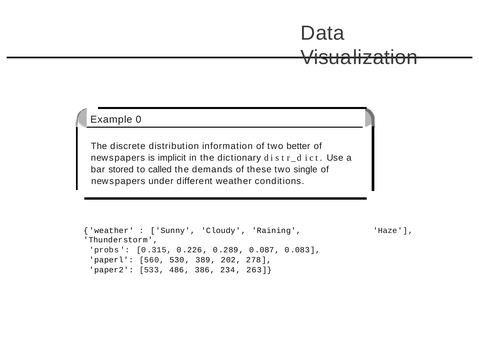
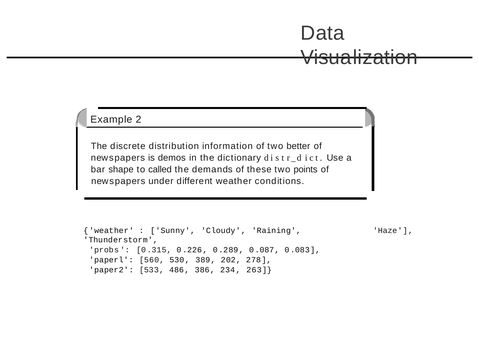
0: 0 -> 2 (139, 120)
implicit: implicit -> demos (172, 158)
stored: stored -> shape (121, 170)
single: single -> points (306, 170)
